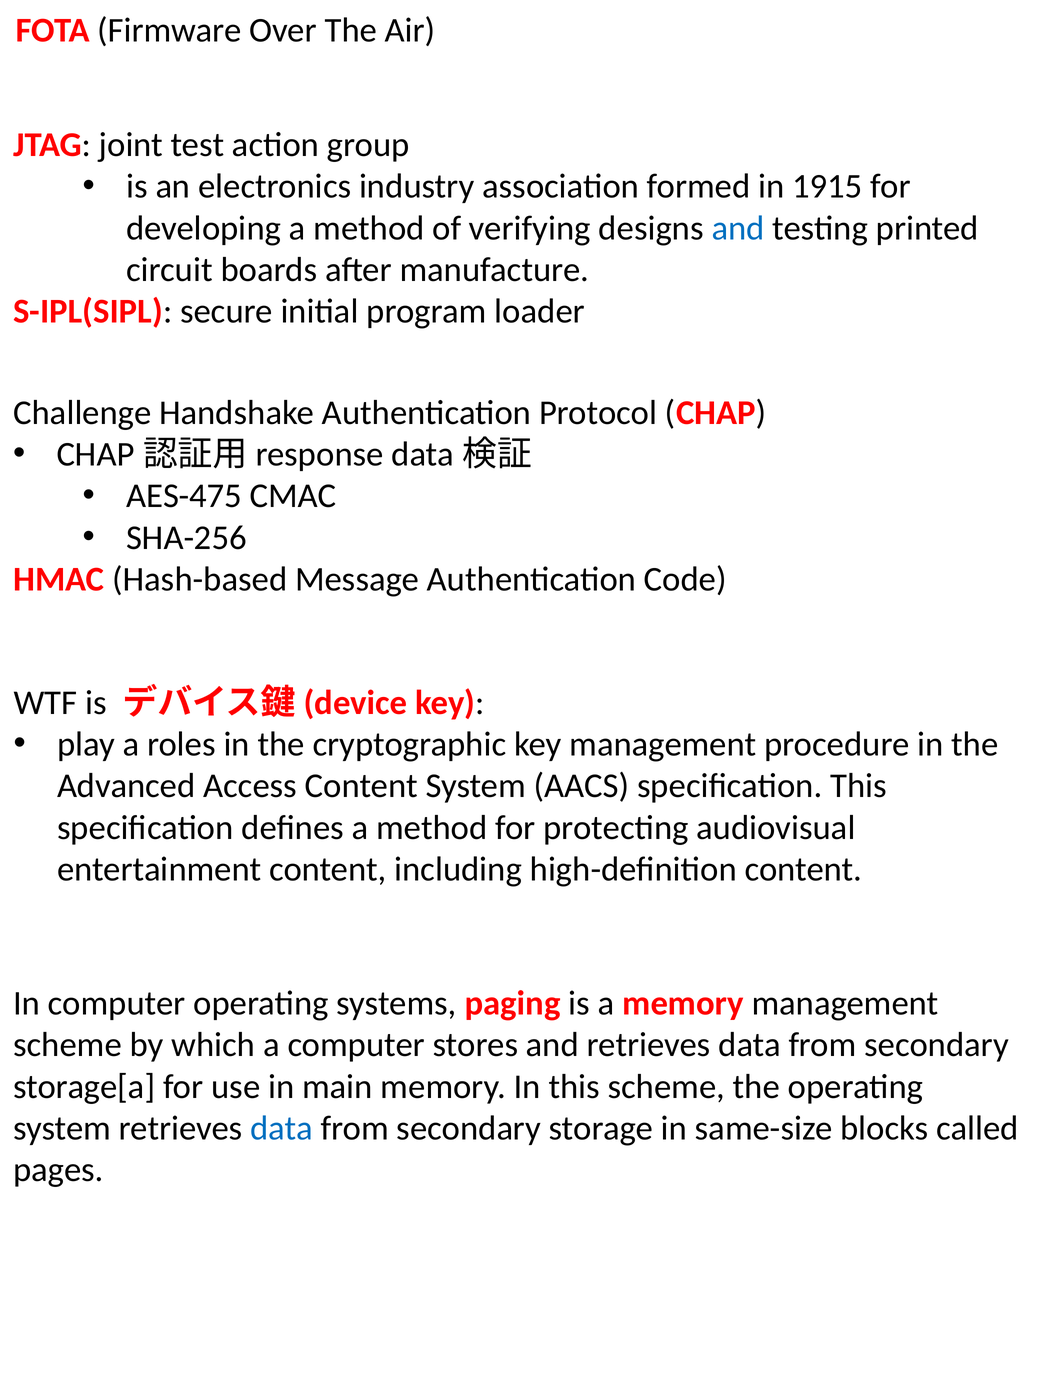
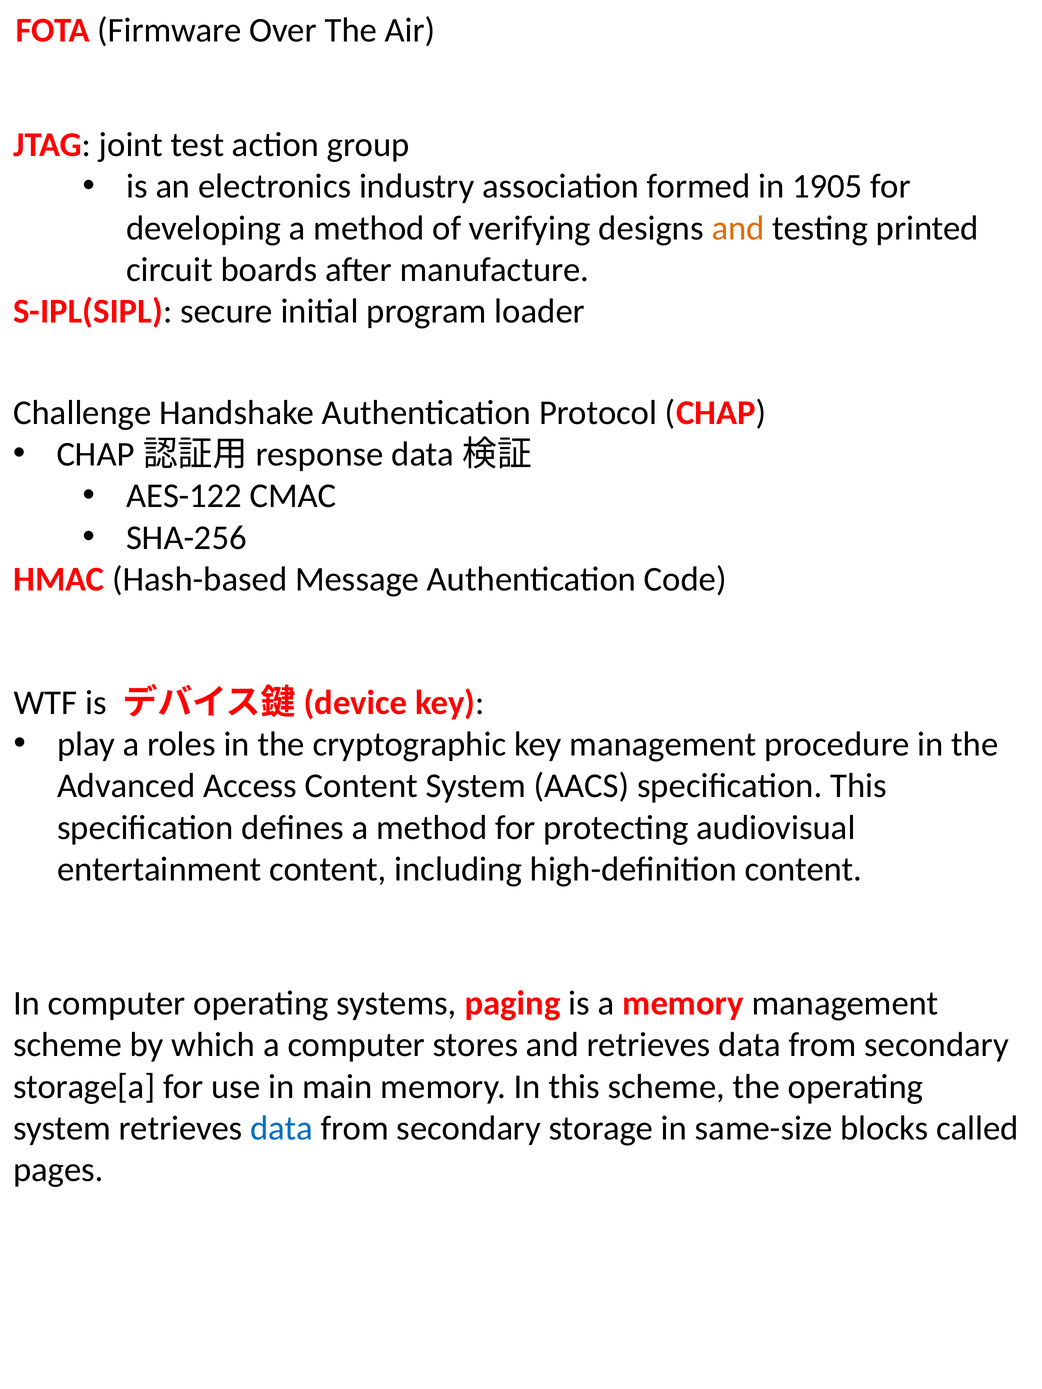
1915: 1915 -> 1905 (827, 187)
and colour: blue -> orange (738, 228)
AES-475: AES-475 -> AES-122 (184, 496)
